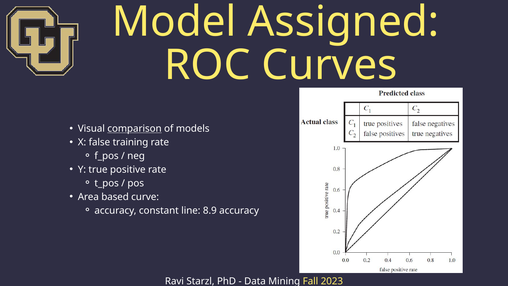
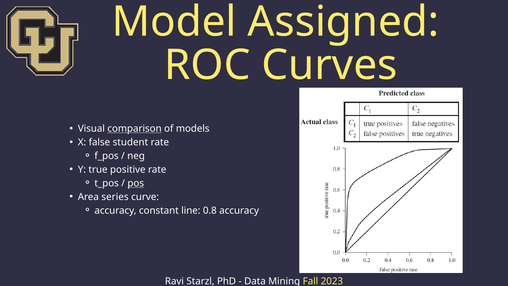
training: training -> student (130, 142)
pos underline: none -> present (136, 183)
based: based -> series (115, 197)
8.9: 8.9 -> 0.8 (210, 210)
